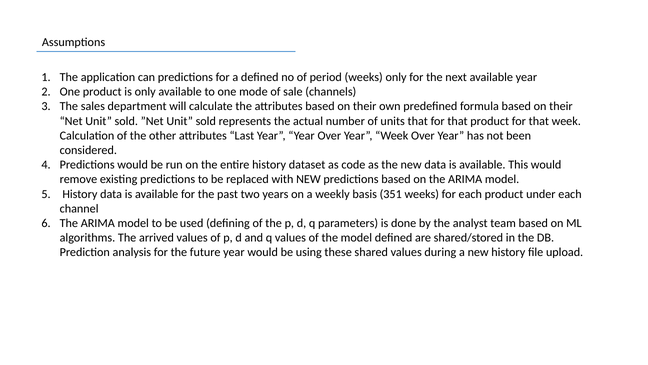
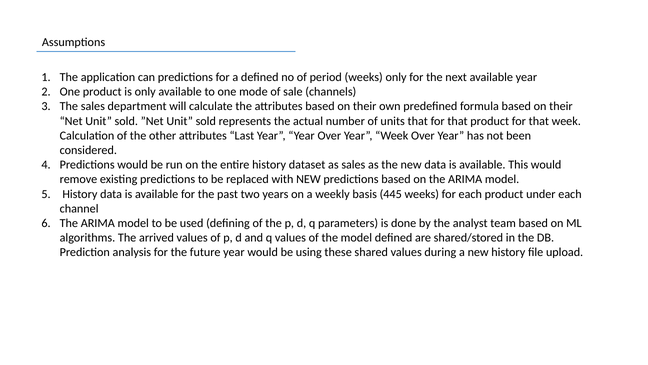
as code: code -> sales (353, 165)
351: 351 -> 445 (391, 194)
